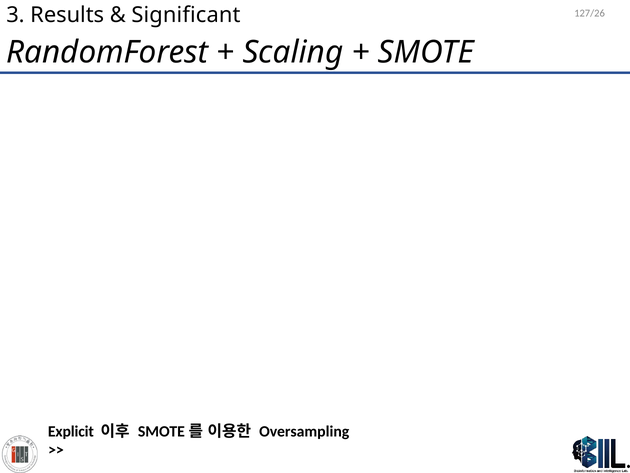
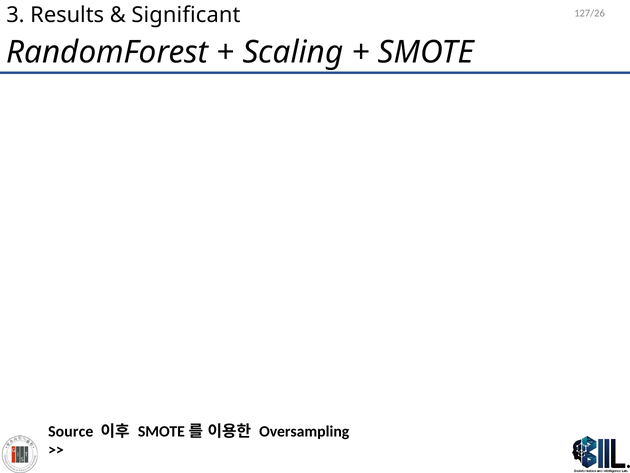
Explicit: Explicit -> Source (71, 431)
